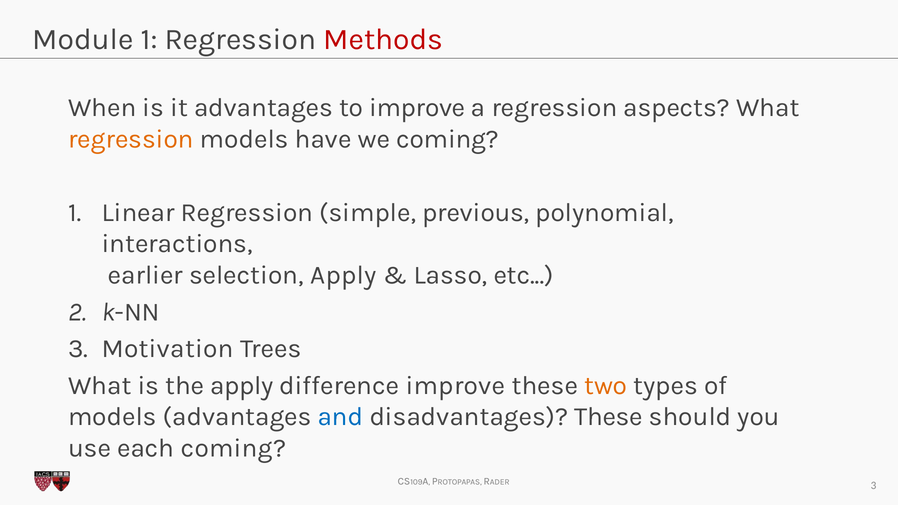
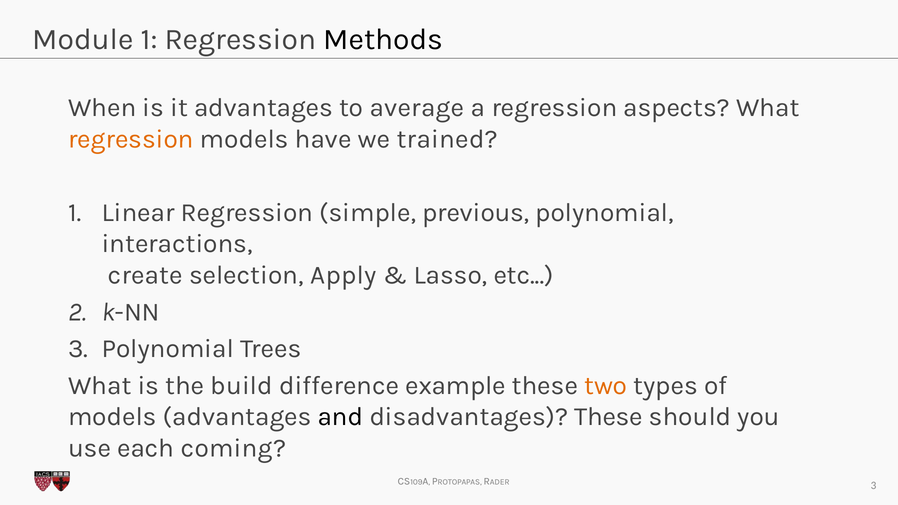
Methods colour: red -> black (383, 39)
to improve: improve -> average (417, 108)
we coming: coming -> trained (447, 139)
earlier: earlier -> create (145, 275)
3 Motivation: Motivation -> Polynomial (168, 349)
the apply: apply -> build (242, 385)
difference improve: improve -> example (456, 385)
and colour: blue -> black (340, 417)
